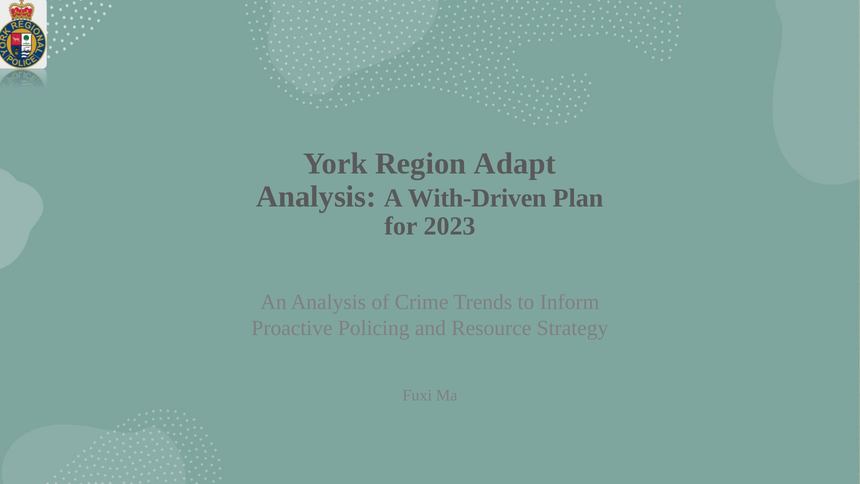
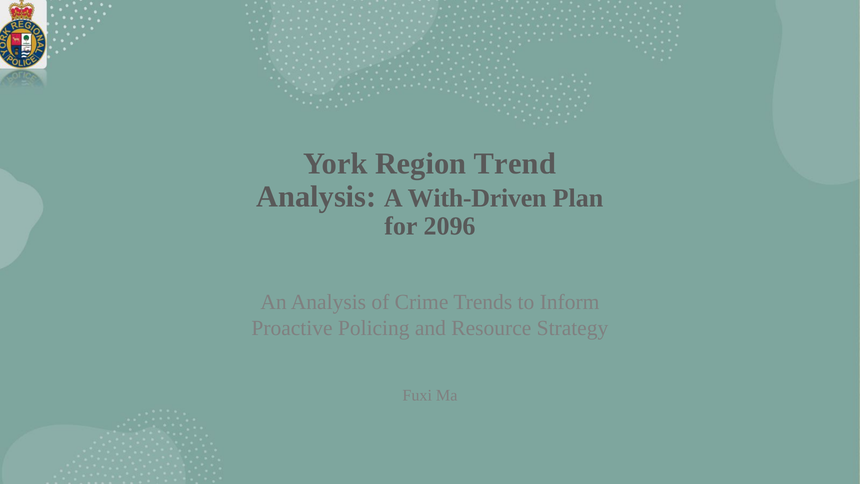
Adapt: Adapt -> Trend (515, 163)
2023: 2023 -> 2096 (450, 226)
